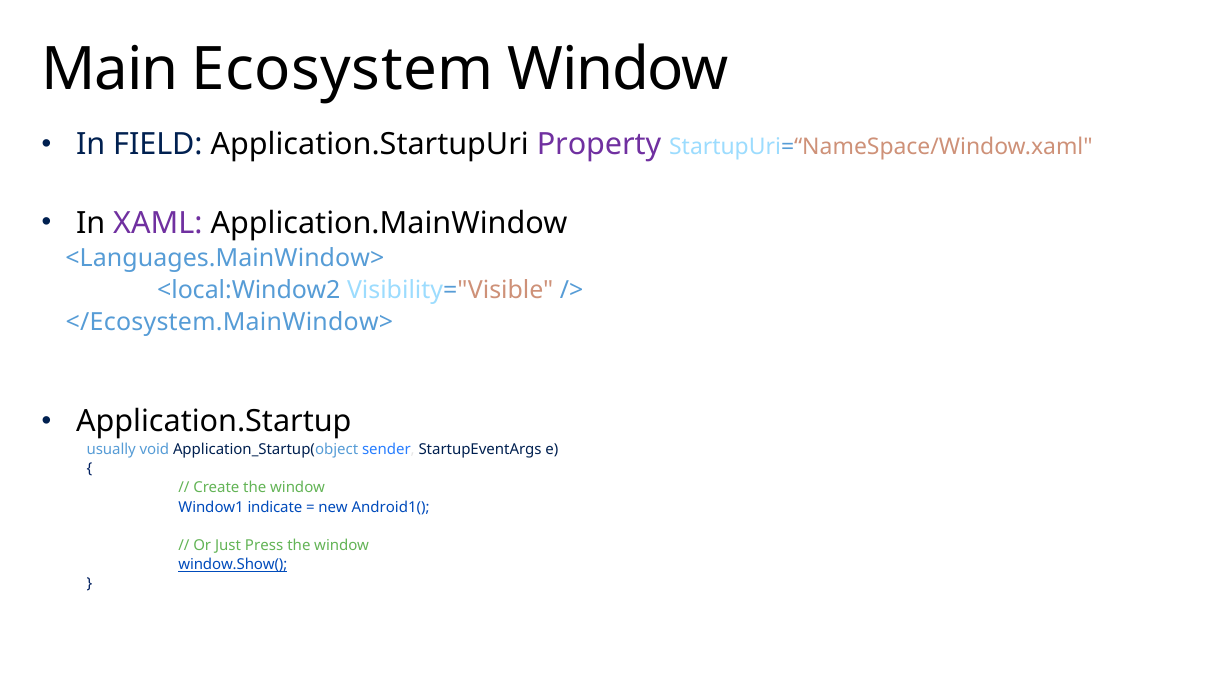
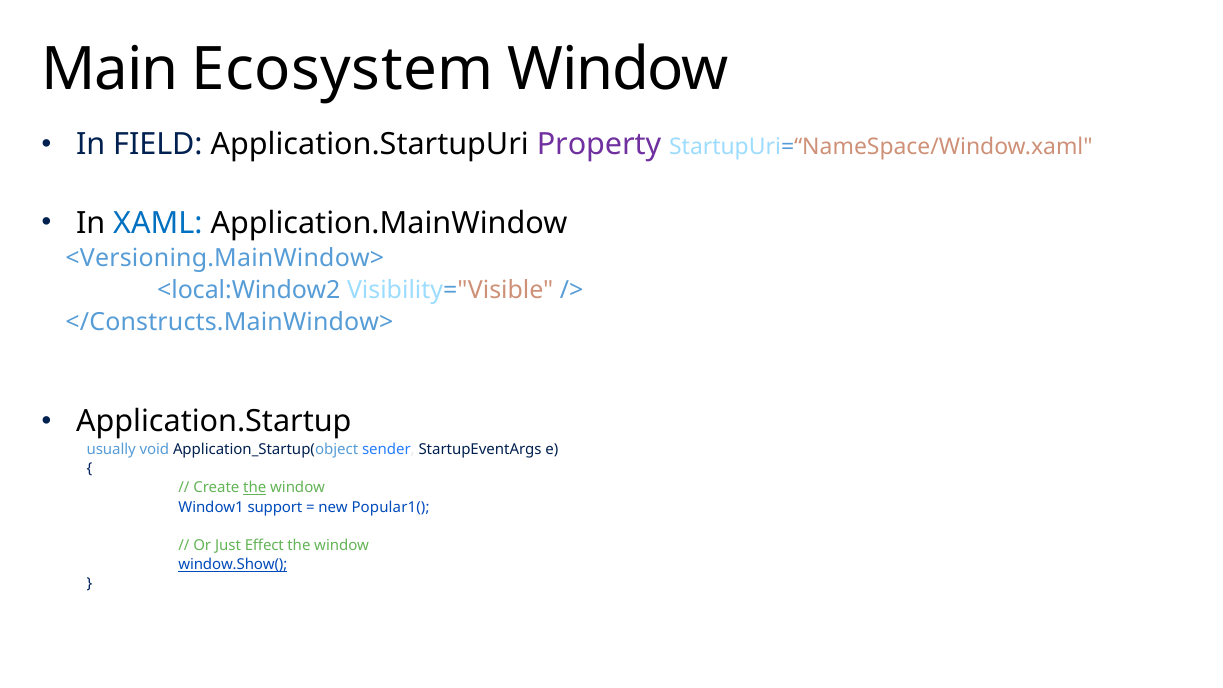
XAML colour: purple -> blue (158, 223)
<Languages.MainWindow>: <Languages.MainWindow> -> <Versioning.MainWindow> (225, 258)
</Ecosystem.MainWindow>: </Ecosystem.MainWindow> -> </Constructs.MainWindow> (229, 322)
the underline: none -> present (255, 488)
indicate: indicate -> support (275, 507)
Android1(: Android1( -> Popular1( (391, 507)
Press: Press -> Effect (264, 545)
